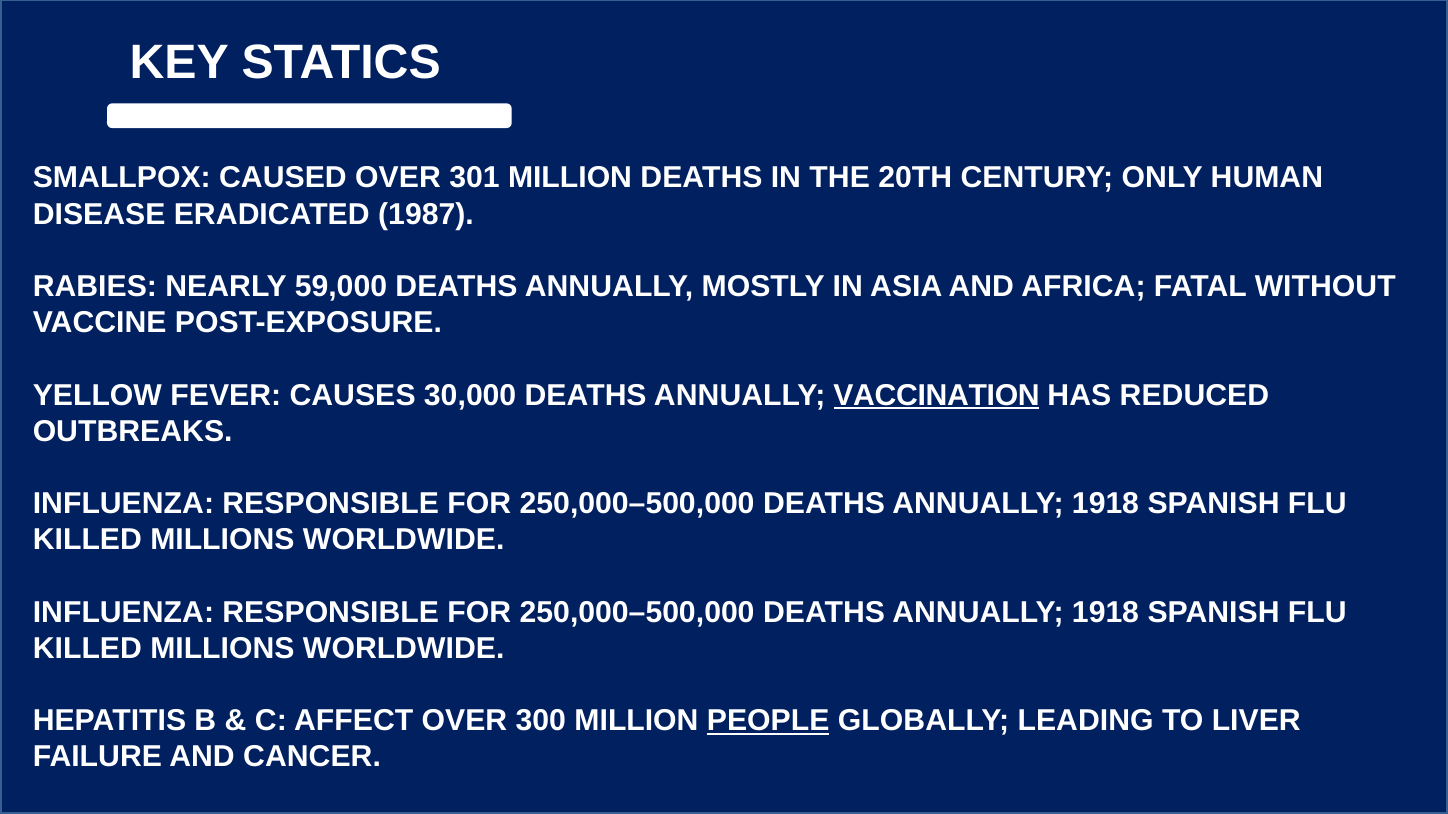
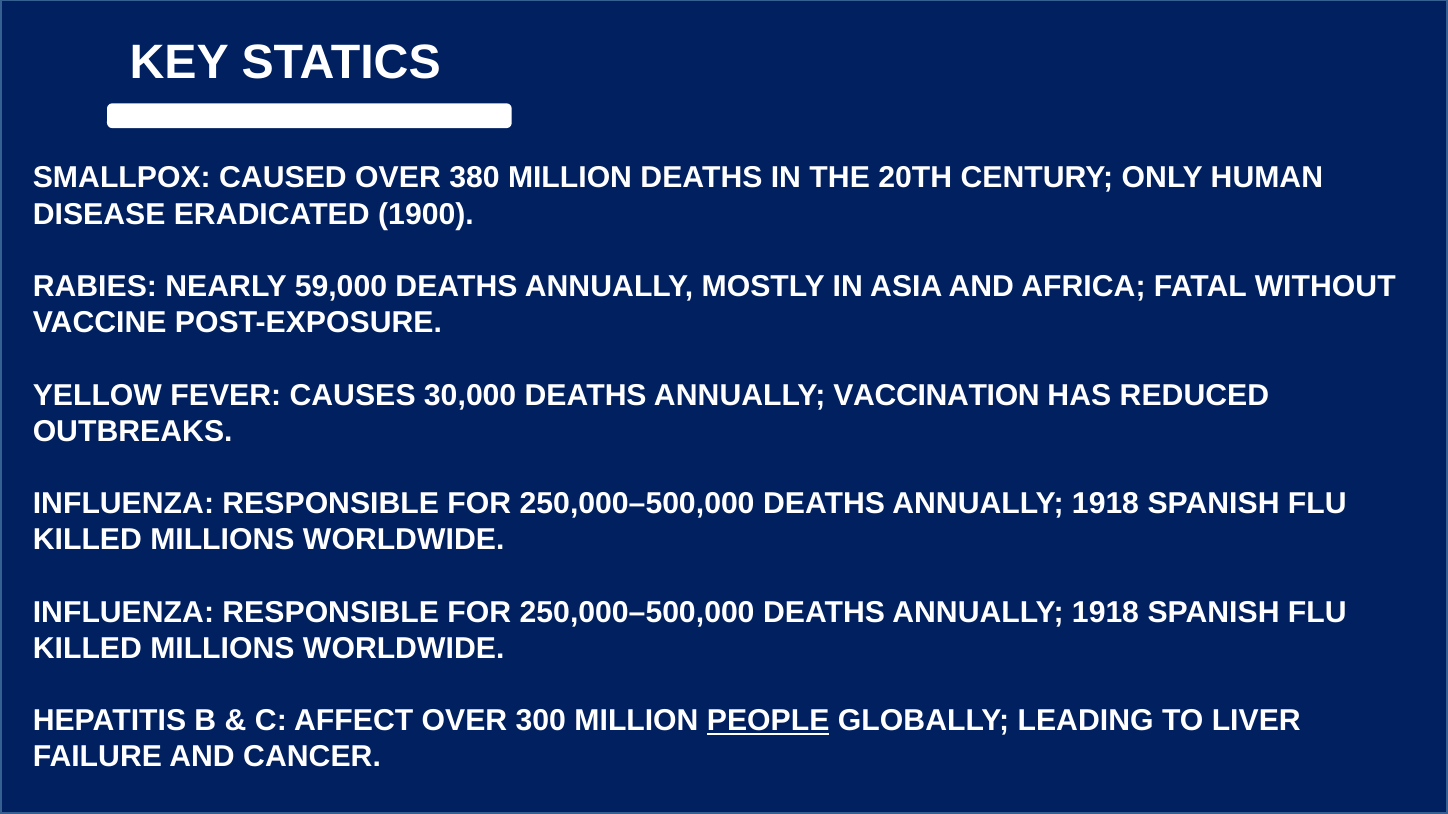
301: 301 -> 380 (474, 178)
1987: 1987 -> 1900 (426, 214)
VACCINATION underline: present -> none (937, 395)
